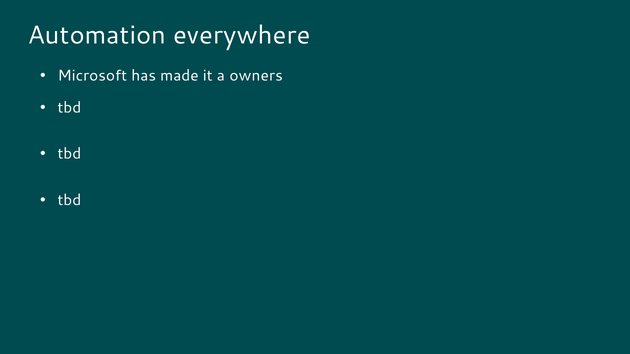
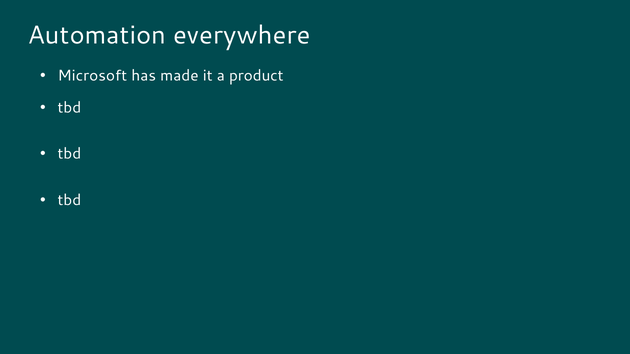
owners: owners -> product (256, 76)
